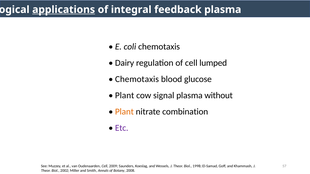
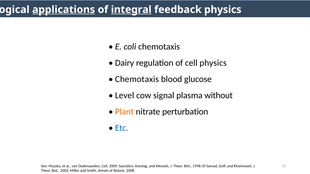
integral underline: none -> present (131, 10)
feedback plasma: plasma -> physics (223, 10)
cell lumped: lumped -> physics (213, 63)
Plant: Plant -> Level (125, 96)
combination: combination -> perturbation (185, 112)
Etc colour: purple -> blue (122, 128)
